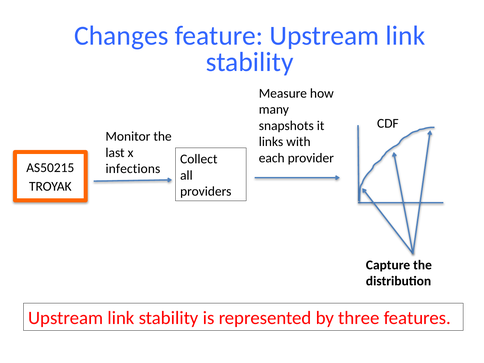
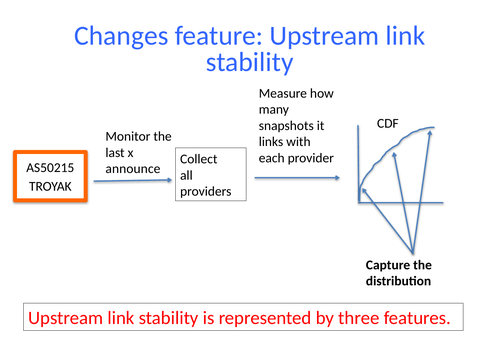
infections: infections -> announce (133, 169)
